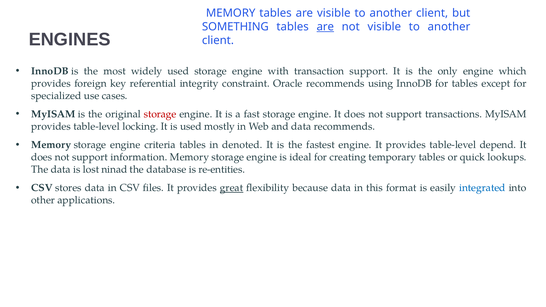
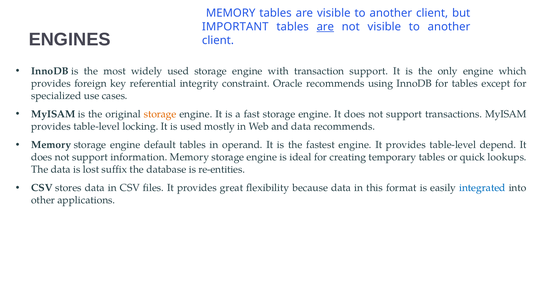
SOMETHING: SOMETHING -> IMPORTANT (235, 27)
storage colour: red -> orange (160, 114)
criteria: criteria -> default (160, 145)
denoted: denoted -> operand (242, 145)
ninad: ninad -> suffix (114, 169)
great underline: present -> none (232, 188)
